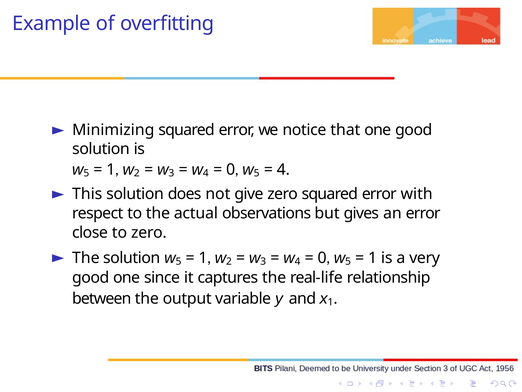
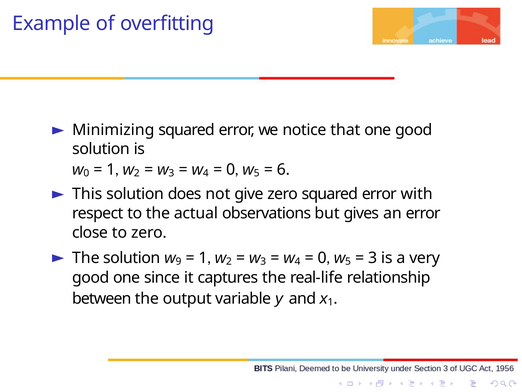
5: 5 -> 0 (86, 173)
4: 4 -> 6 (283, 170)
5: 5 -> 9 (178, 261)
1: 1 -> 3 (373, 258)
